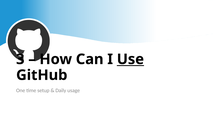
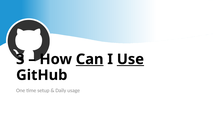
Can underline: none -> present (90, 59)
